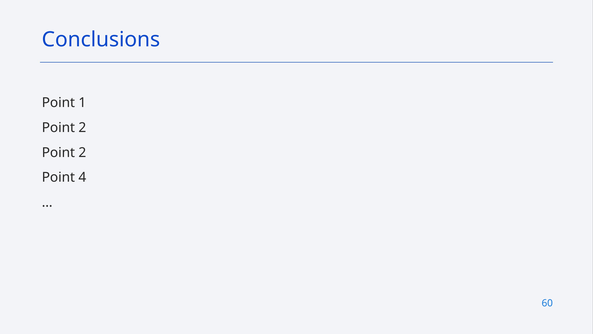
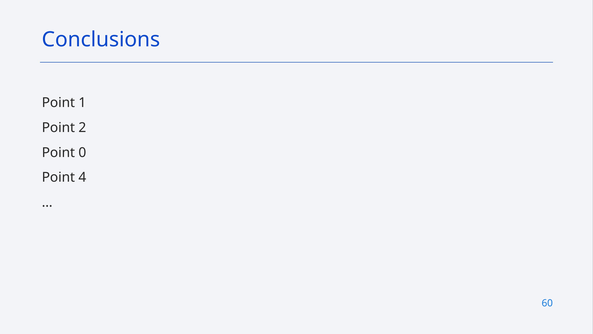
2: 2 -> 0 (82, 152)
